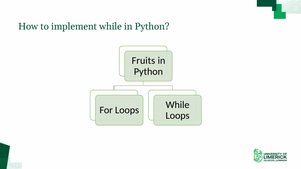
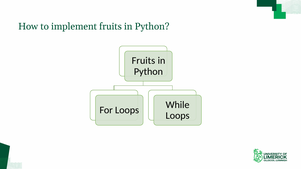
implement while: while -> fruits (110, 27)
